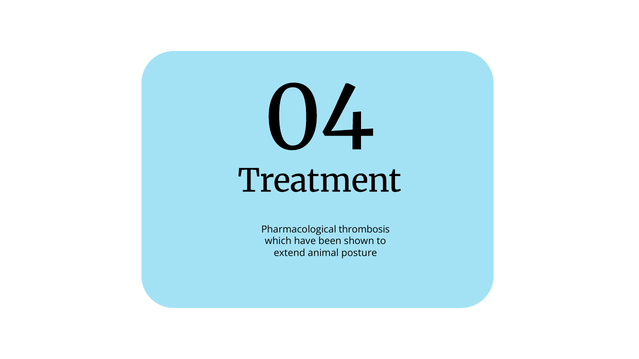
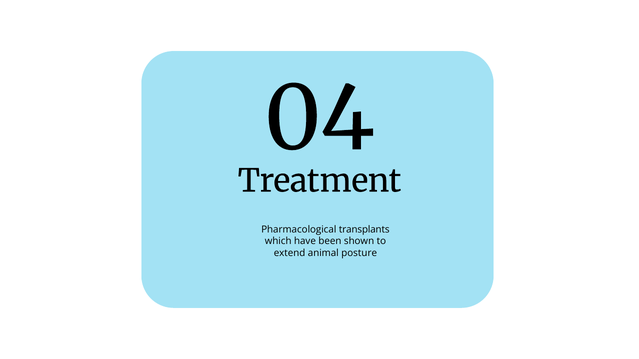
thrombosis: thrombosis -> transplants (364, 230)
